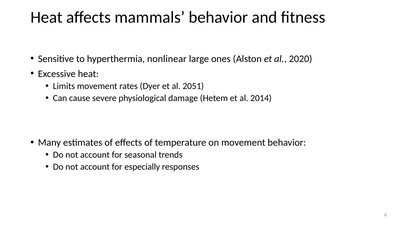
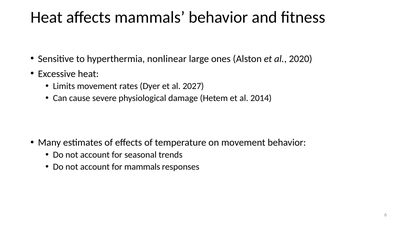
2051: 2051 -> 2027 (193, 86)
for especially: especially -> mammals (142, 167)
